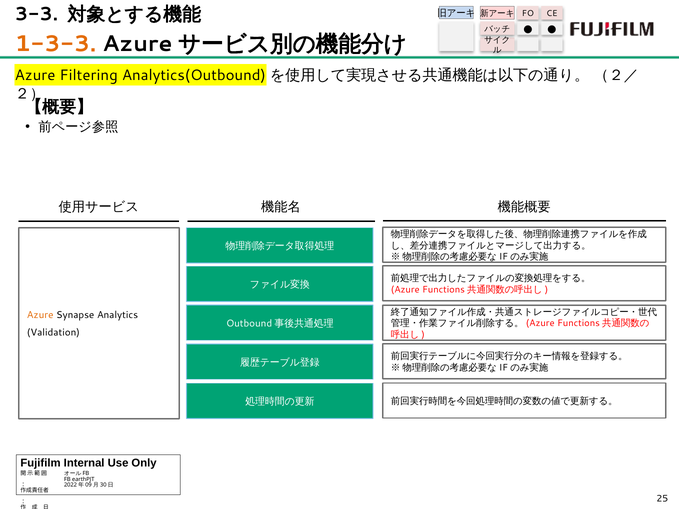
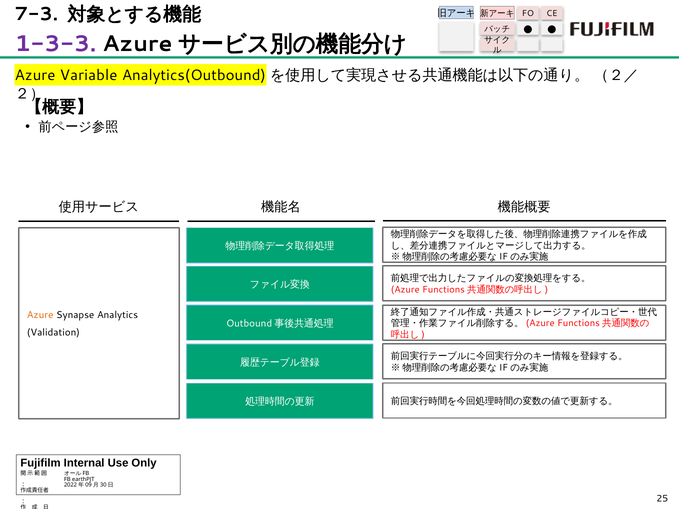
3-3: 3-3 -> 7-3 (36, 14)
1-3-3 colour: orange -> purple (55, 44)
Filtering: Filtering -> Variable (89, 76)
